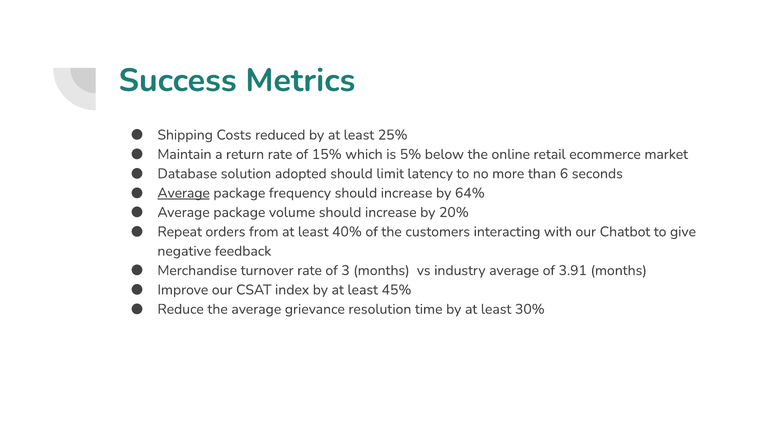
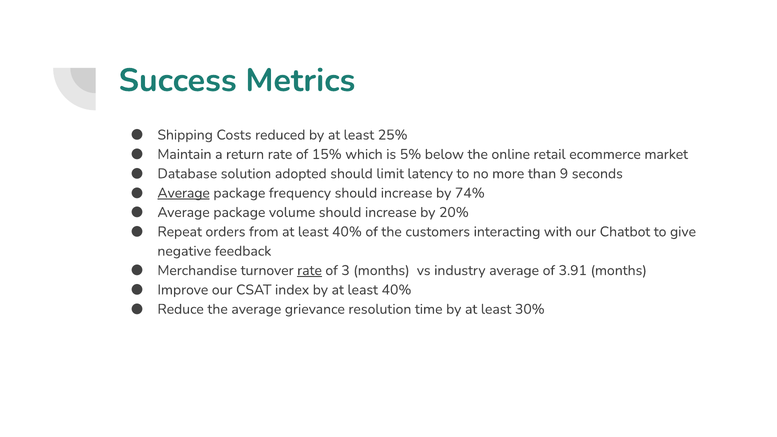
6: 6 -> 9 (564, 174)
64%: 64% -> 74% (470, 193)
rate underline: none -> present (310, 270)
by at least 45%: 45% -> 40% (396, 290)
